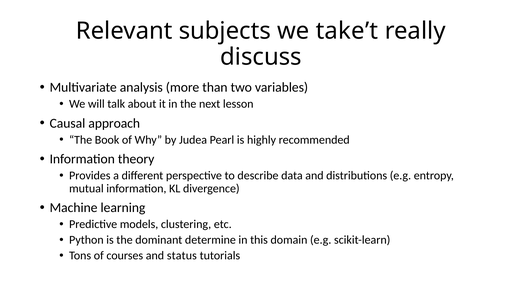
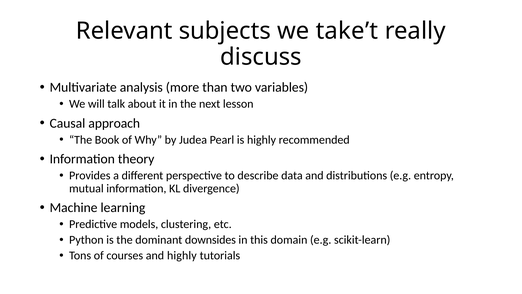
determine: determine -> downsides (210, 240)
and status: status -> highly (182, 255)
